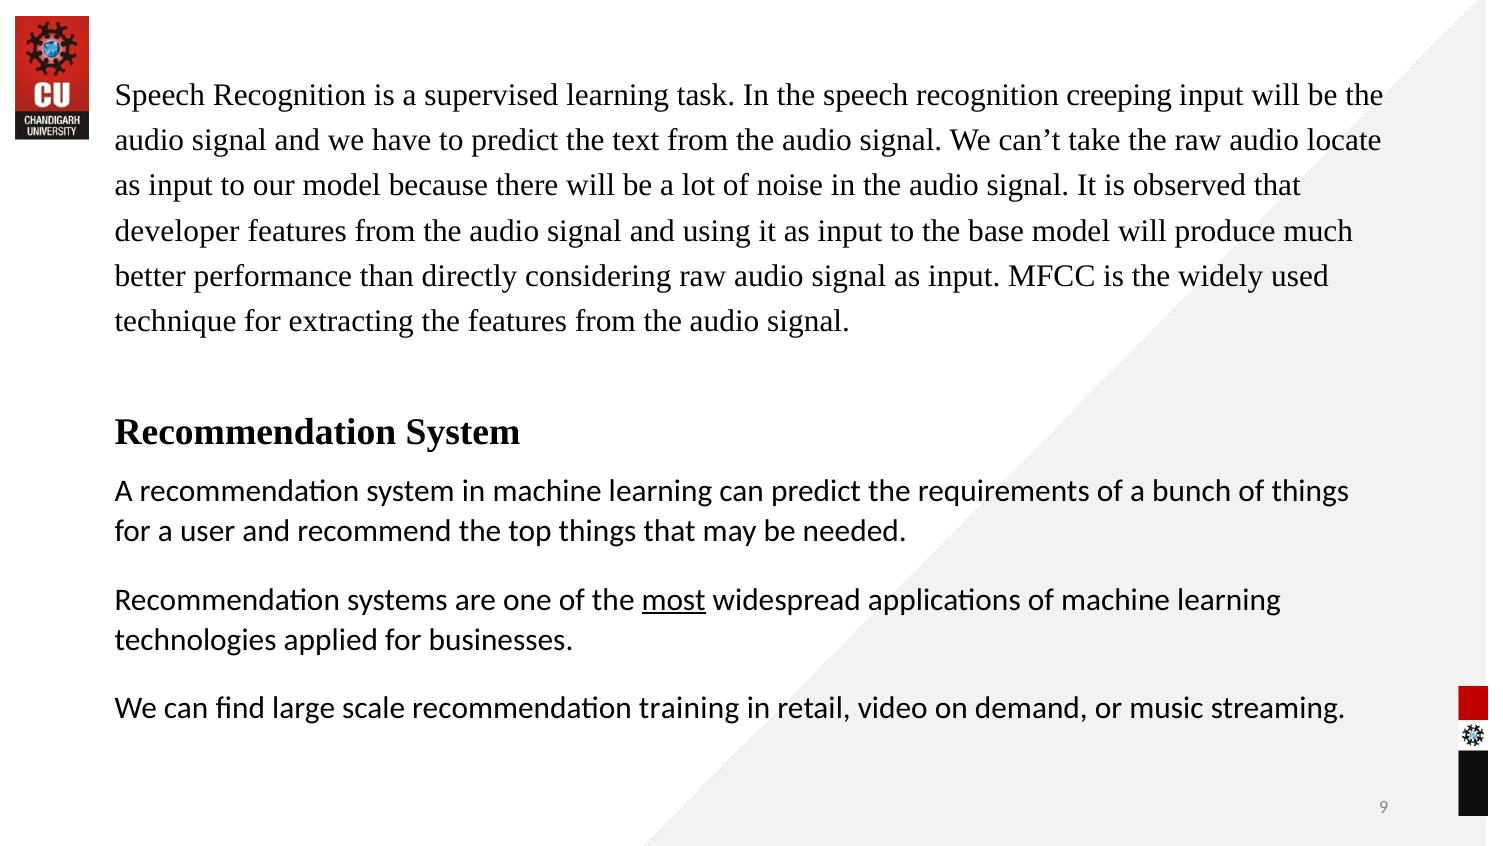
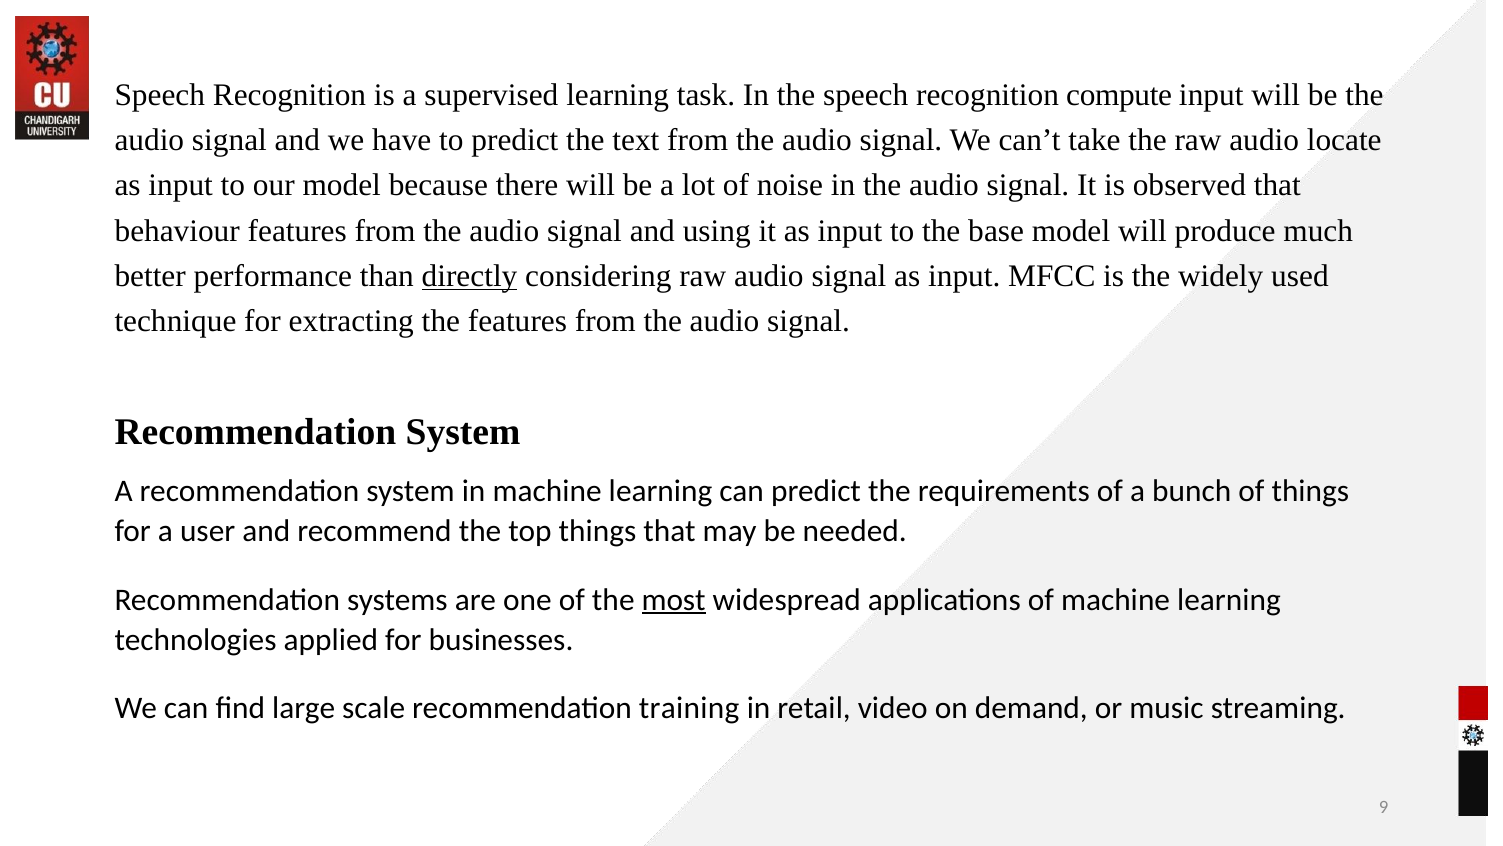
creeping: creeping -> compute (1119, 95)
developer: developer -> behaviour (177, 231)
directly underline: none -> present (470, 276)
